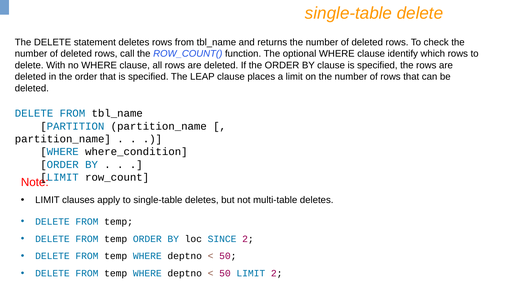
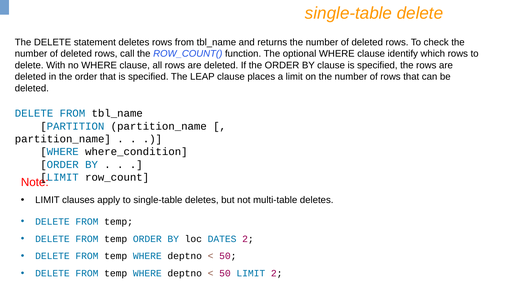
SINCE: SINCE -> DATES (222, 238)
